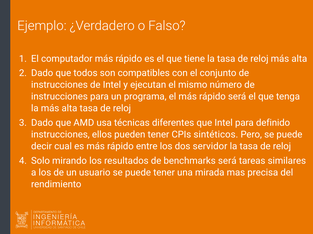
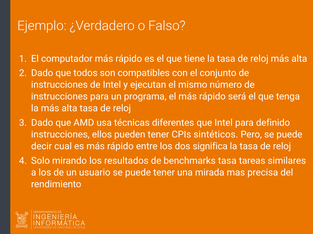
servidor: servidor -> significa (210, 147)
benchmarks será: será -> tasa (227, 161)
